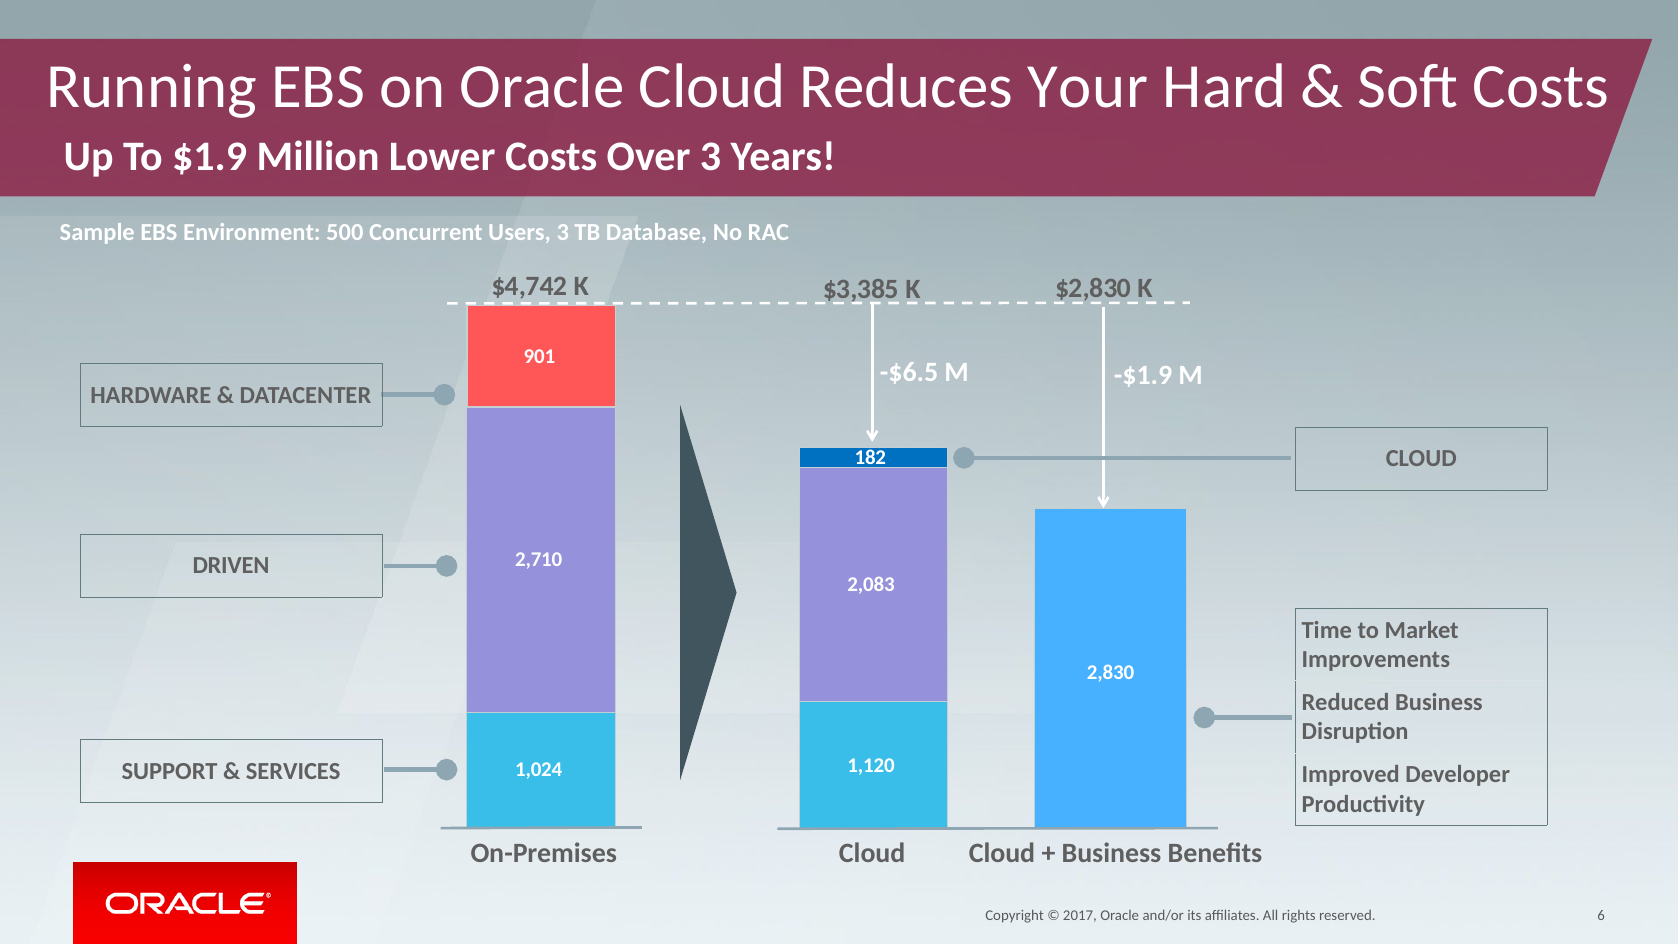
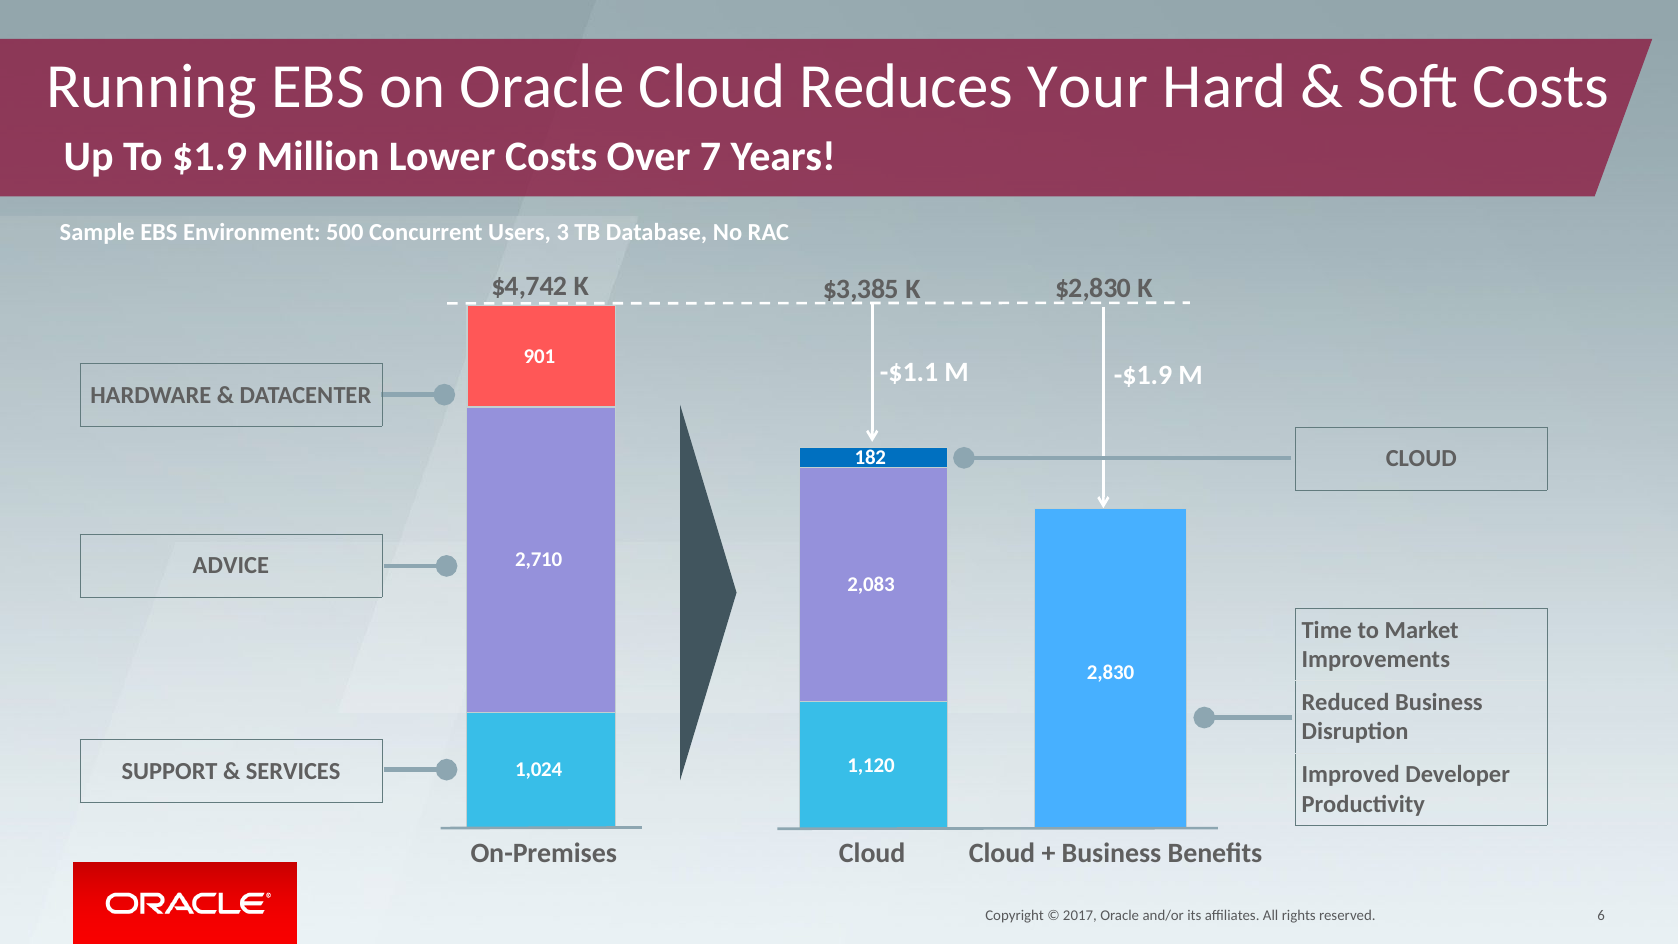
Over 3: 3 -> 7 (711, 157)
-$6.5: -$6.5 -> -$1.1 (909, 372)
DRIVEN: DRIVEN -> ADVICE (231, 566)
